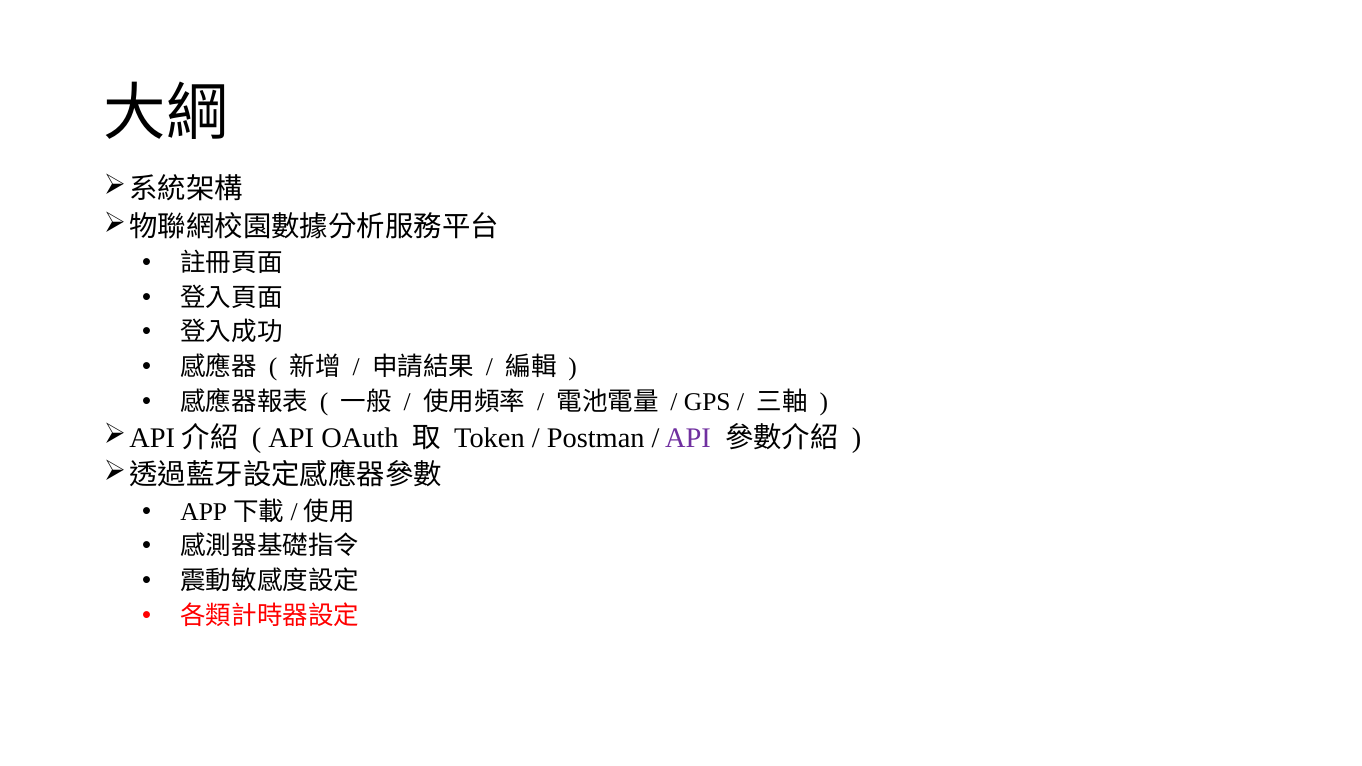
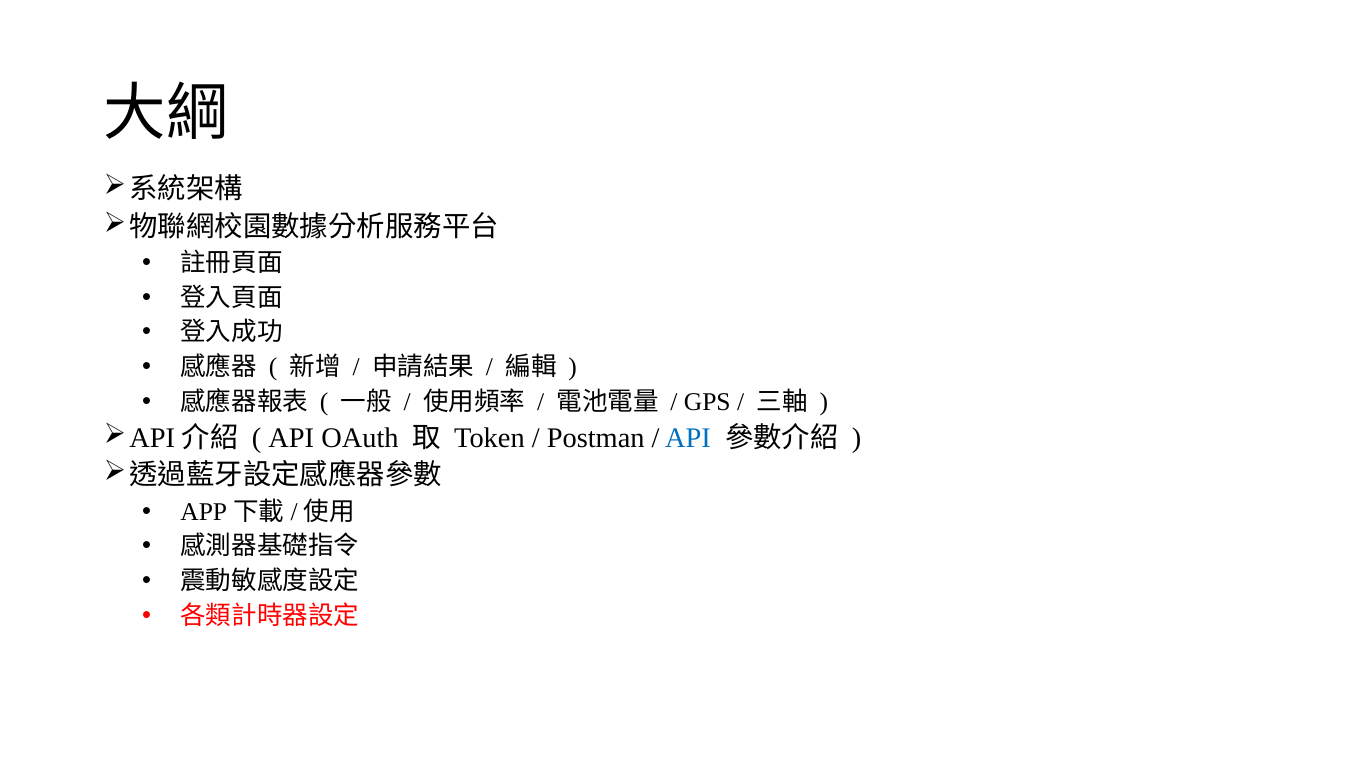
API colour: purple -> blue (688, 438)
